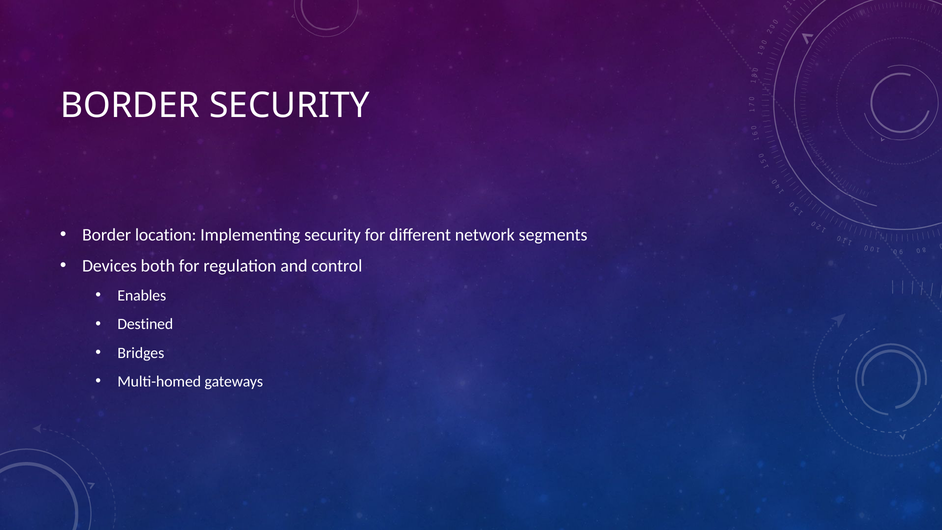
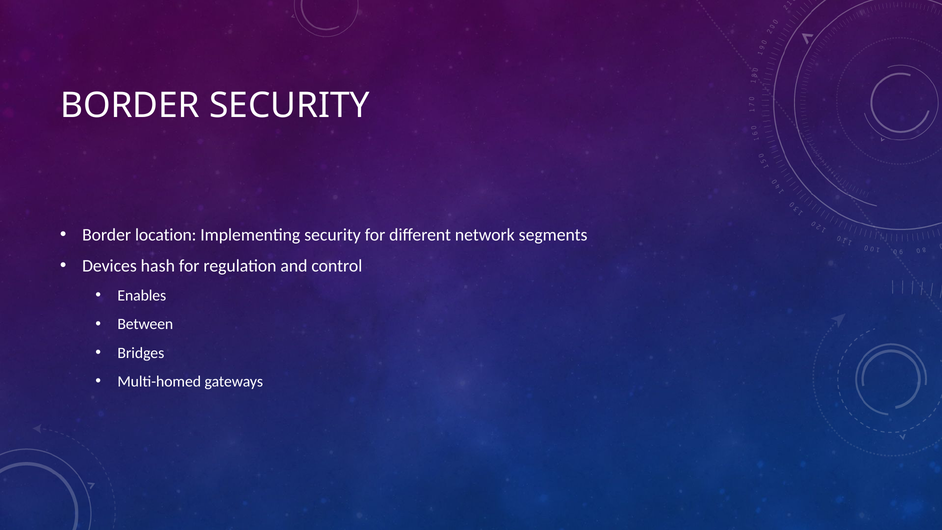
both: both -> hash (158, 266)
Destined: Destined -> Between (145, 324)
